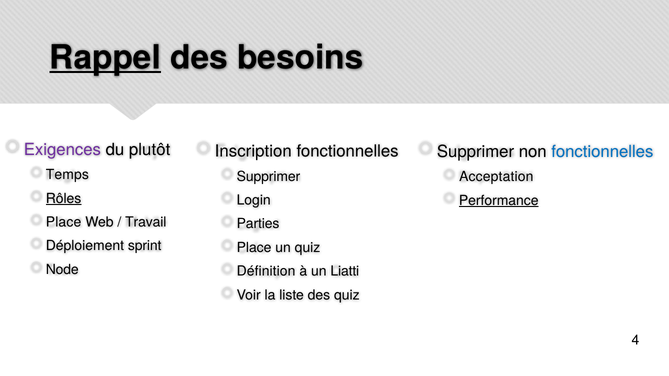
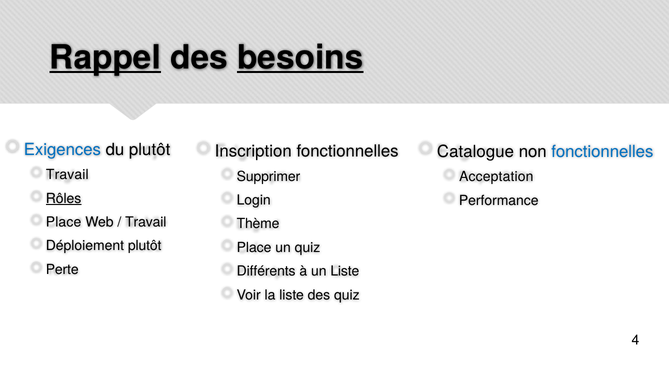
besoins underline: none -> present (300, 58)
Exigences colour: purple -> blue (62, 150)
Supprimer: Supprimer -> Catalogue (475, 152)
Temps: Temps -> Travail (67, 175)
Performance underline: present -> none (499, 201)
Parties: Parties -> Thème (258, 224)
Déploiement sprint: sprint -> plutôt (145, 246)
Node: Node -> Perte (62, 270)
Définition: Définition -> Différents (266, 271)
un Liatti: Liatti -> Liste (345, 271)
